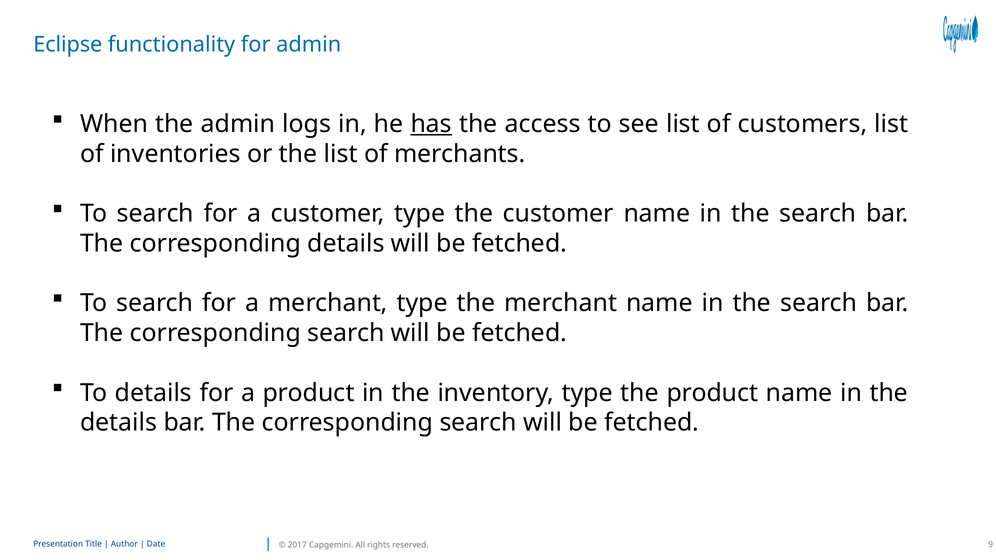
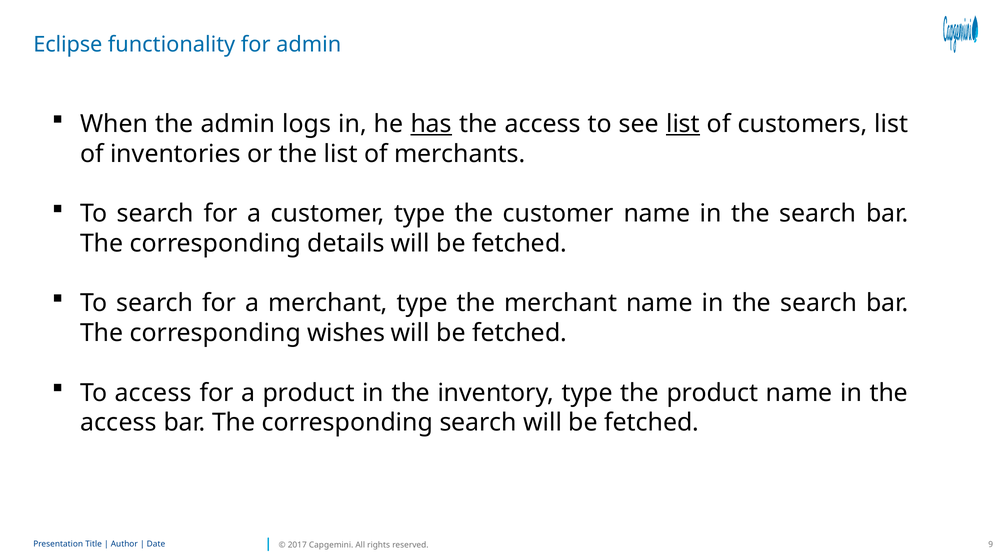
list underline: none -> present (683, 124)
search: search -> wishes (346, 333)
To details: details -> access (153, 393)
details: details -> access (118, 423)
